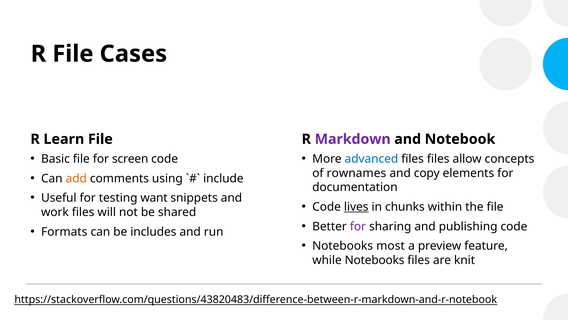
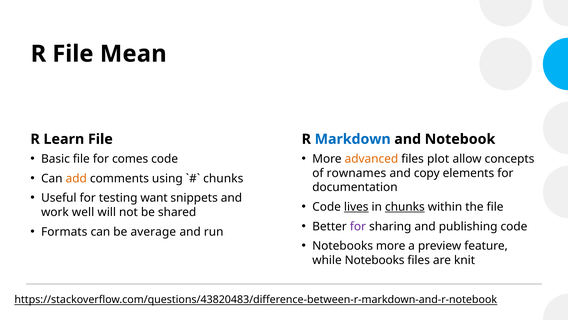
Cases: Cases -> Mean (133, 54)
Markdown colour: purple -> blue (353, 139)
screen: screen -> comes (130, 159)
advanced colour: blue -> orange (371, 159)
files files: files -> plot (438, 159)
include: include -> chunks (223, 178)
chunks underline: none -> present (405, 207)
work files: files -> well (83, 212)
includes: includes -> average (153, 231)
Notebooks most: most -> more (391, 246)
